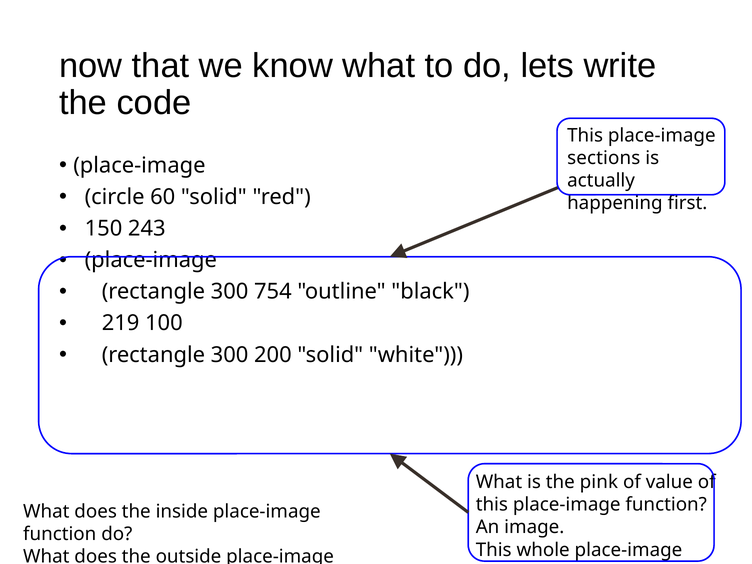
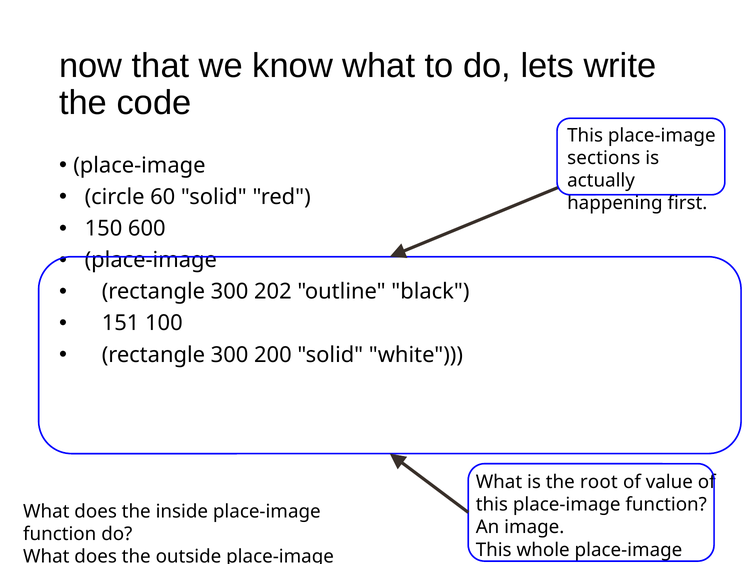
243: 243 -> 600 (147, 229)
754: 754 -> 202 (273, 292)
219: 219 -> 151 (121, 323)
pink: pink -> root (599, 482)
